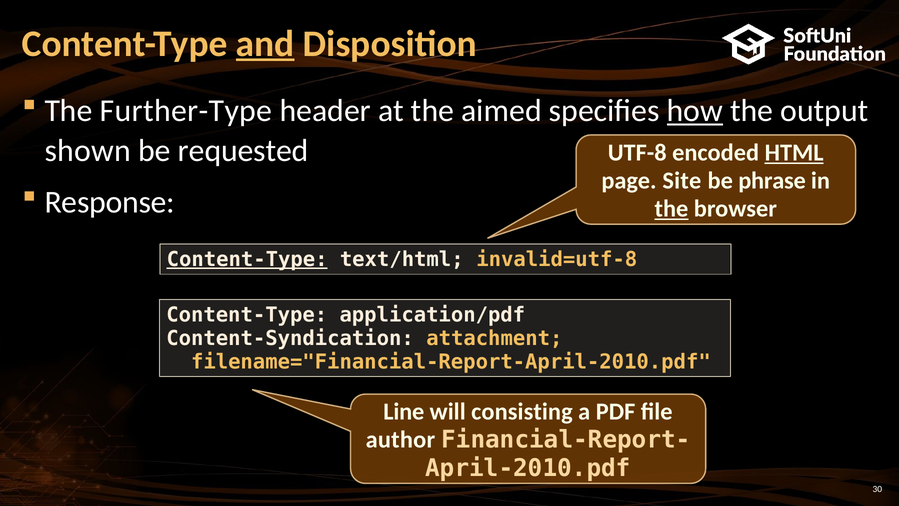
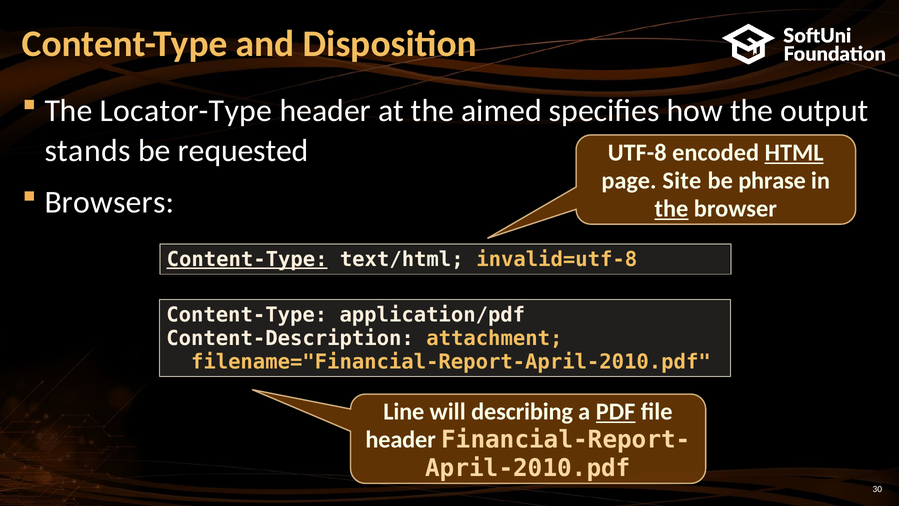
and underline: present -> none (265, 44)
Further-Type: Further-Type -> Locator-Type (186, 111)
how underline: present -> none (695, 111)
shown: shown -> stands (88, 151)
Response: Response -> Browsers (109, 202)
Content-Syndication: Content-Syndication -> Content-Description (290, 338)
consisting: consisting -> describing (522, 412)
PDF underline: none -> present (616, 412)
author: author -> header (401, 440)
